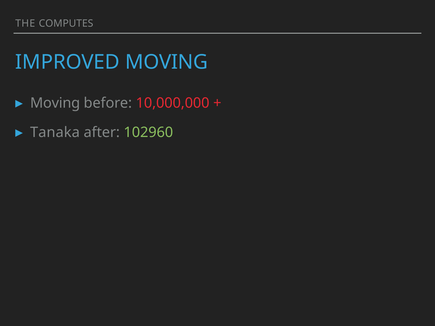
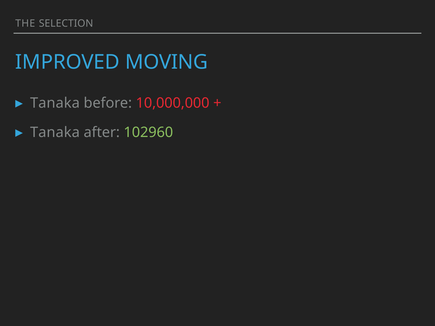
COMPUTES: COMPUTES -> SELECTION (66, 24)
Moving: Moving -> Tanaka (55, 103)
